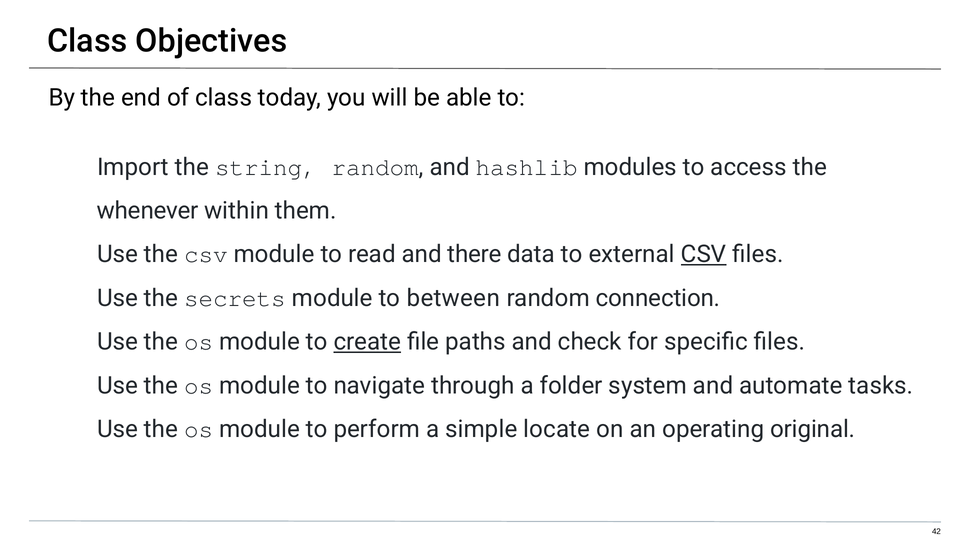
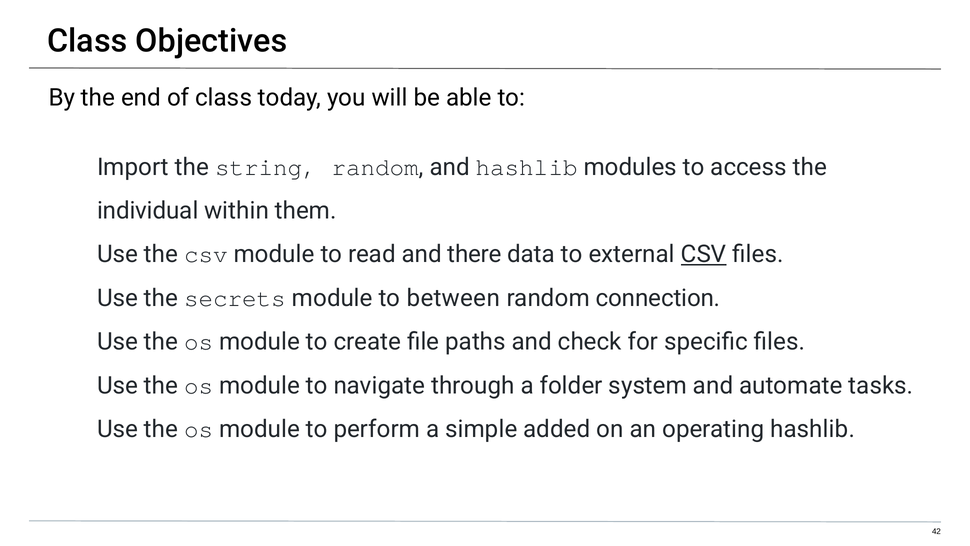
whenever: whenever -> individual (148, 211)
create underline: present -> none (367, 342)
locate: locate -> added (557, 429)
operating original: original -> hashlib (813, 429)
